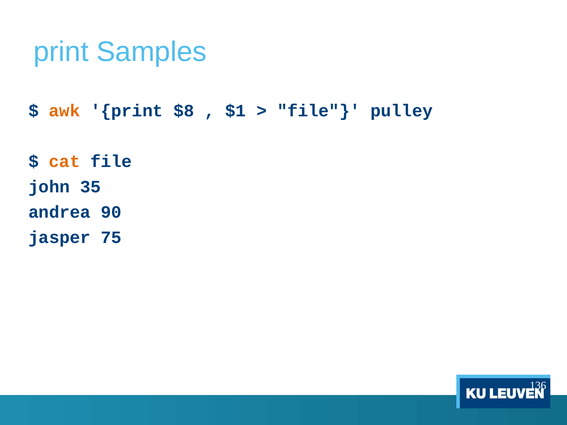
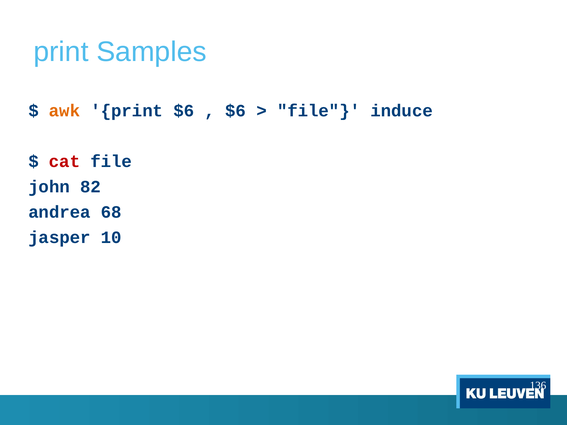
print $8: $8 -> $6 (184, 111)
$1: $1 -> $6 (236, 111)
pulley: pulley -> induce (402, 111)
cat colour: orange -> red (65, 162)
35: 35 -> 82 (91, 187)
90: 90 -> 68 (111, 212)
75: 75 -> 10 (111, 238)
